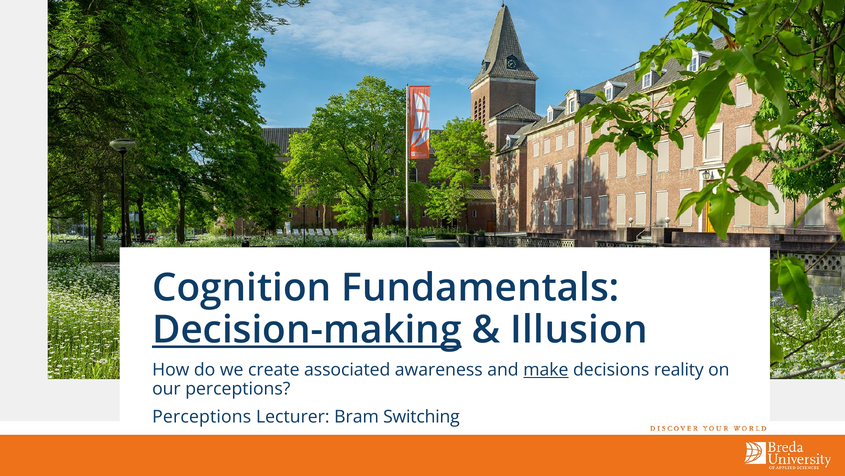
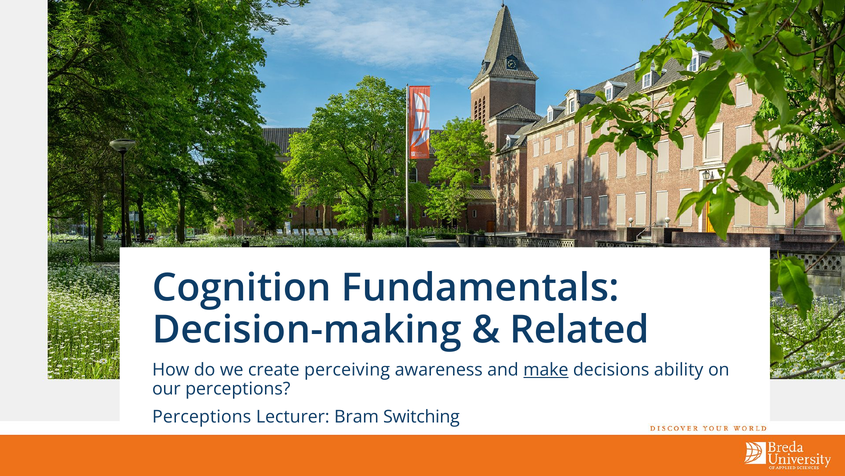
Decision-making underline: present -> none (307, 329)
Illusion: Illusion -> Related (579, 329)
associated: associated -> perceiving (347, 370)
reality: reality -> ability (679, 370)
